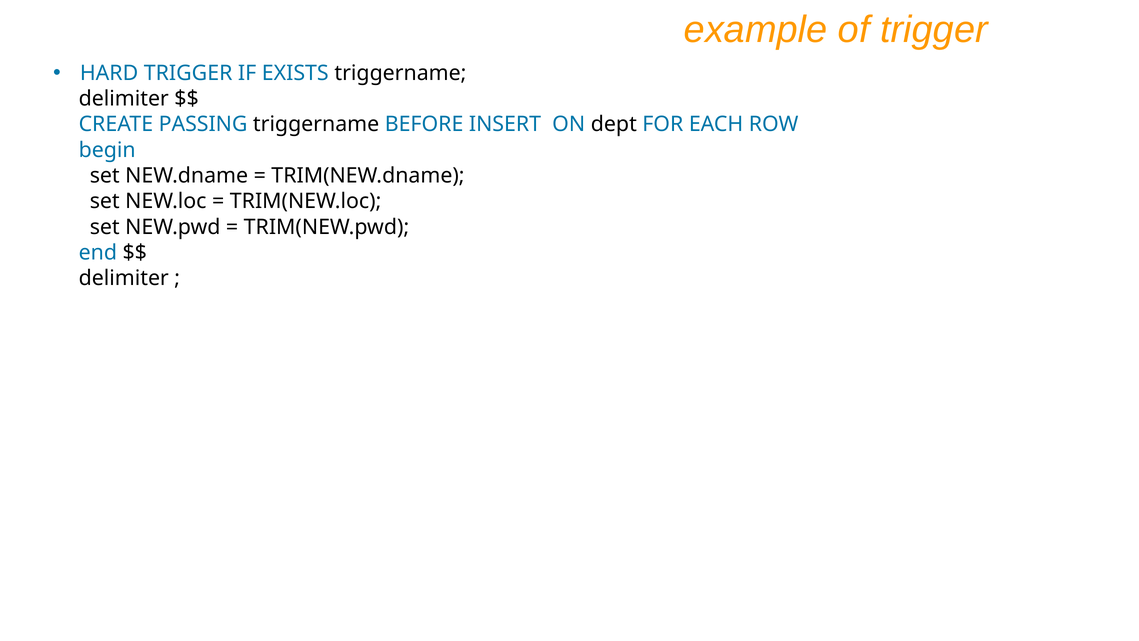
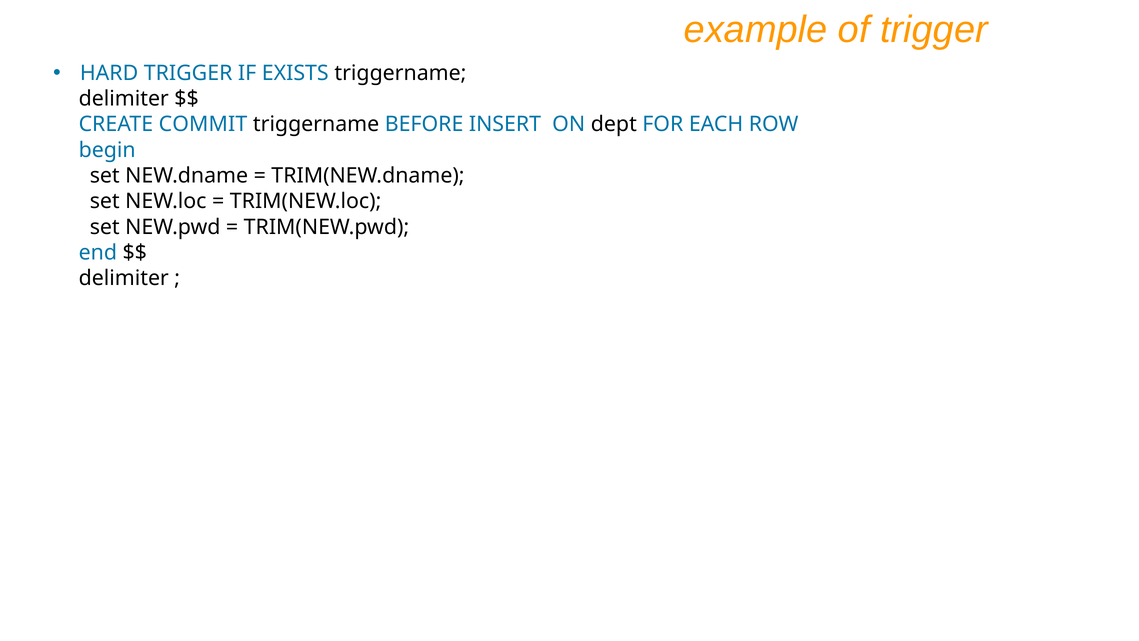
PASSING: PASSING -> COMMIT (203, 124)
